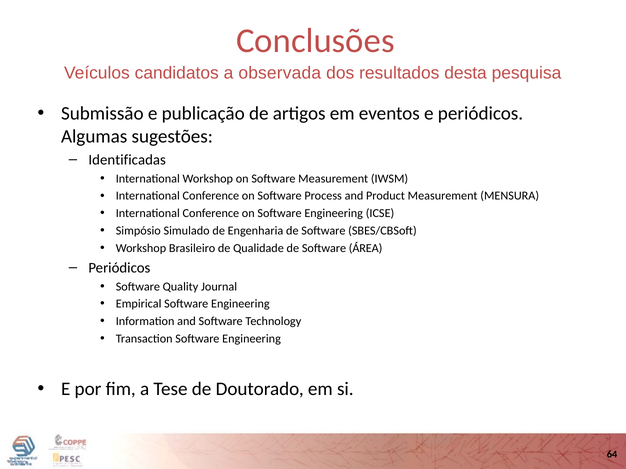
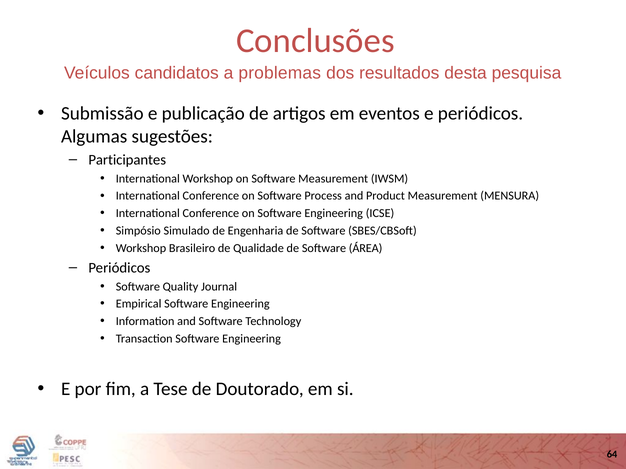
observada: observada -> problemas (280, 73)
Identificadas: Identificadas -> Participantes (127, 160)
